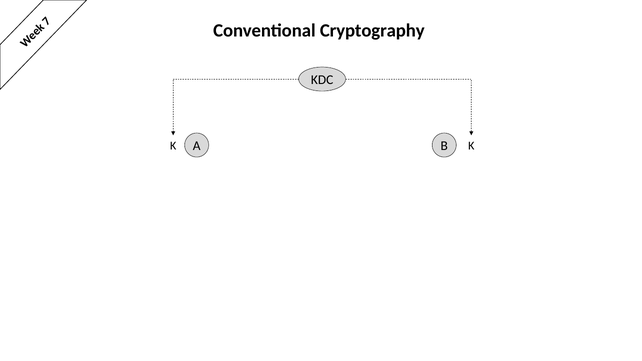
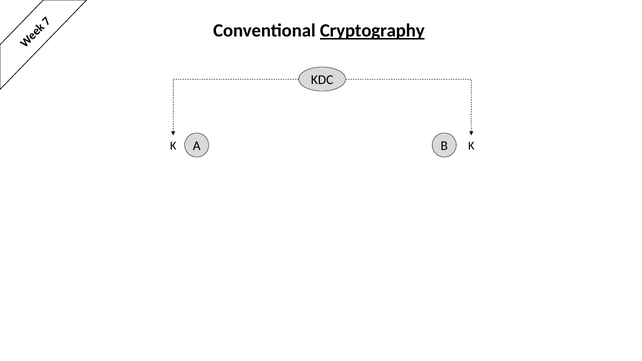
Cryptography underline: none -> present (372, 31)
